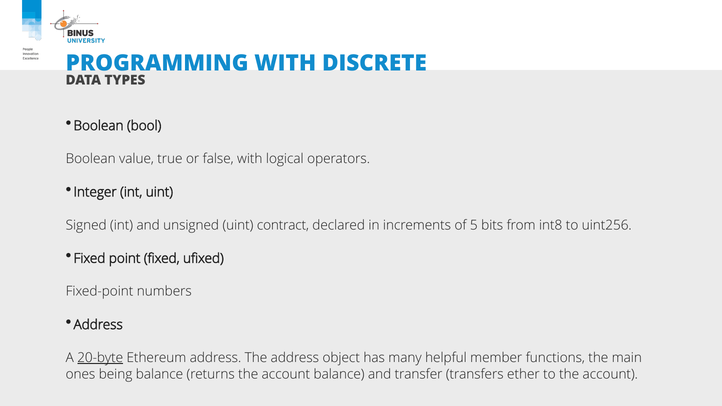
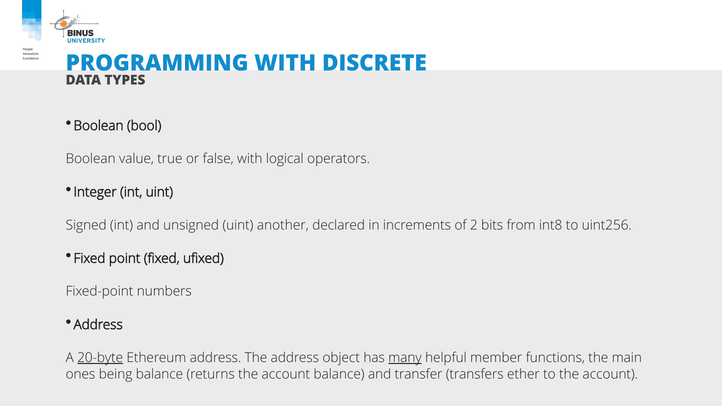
contract: contract -> another (283, 225)
5: 5 -> 2 (474, 225)
many underline: none -> present (405, 358)
